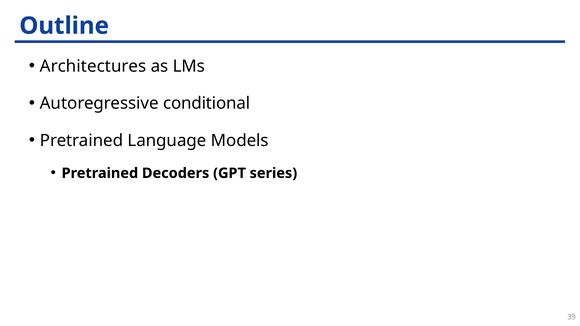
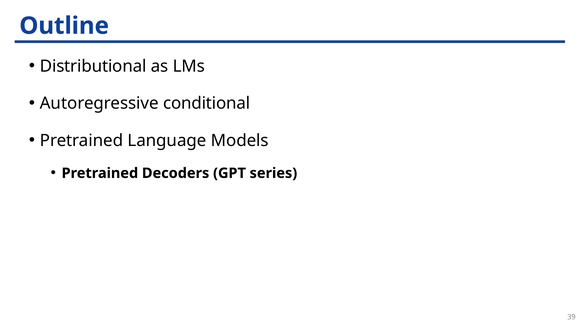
Architectures: Architectures -> Distributional (93, 66)
